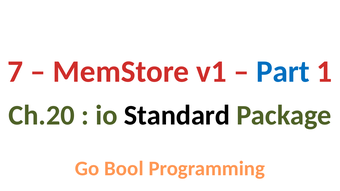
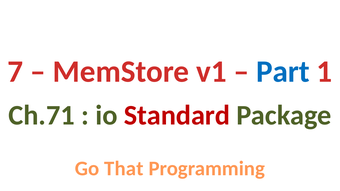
Ch.20: Ch.20 -> Ch.71 (42, 115)
Standard colour: black -> red (177, 115)
Bool: Bool -> That (124, 169)
